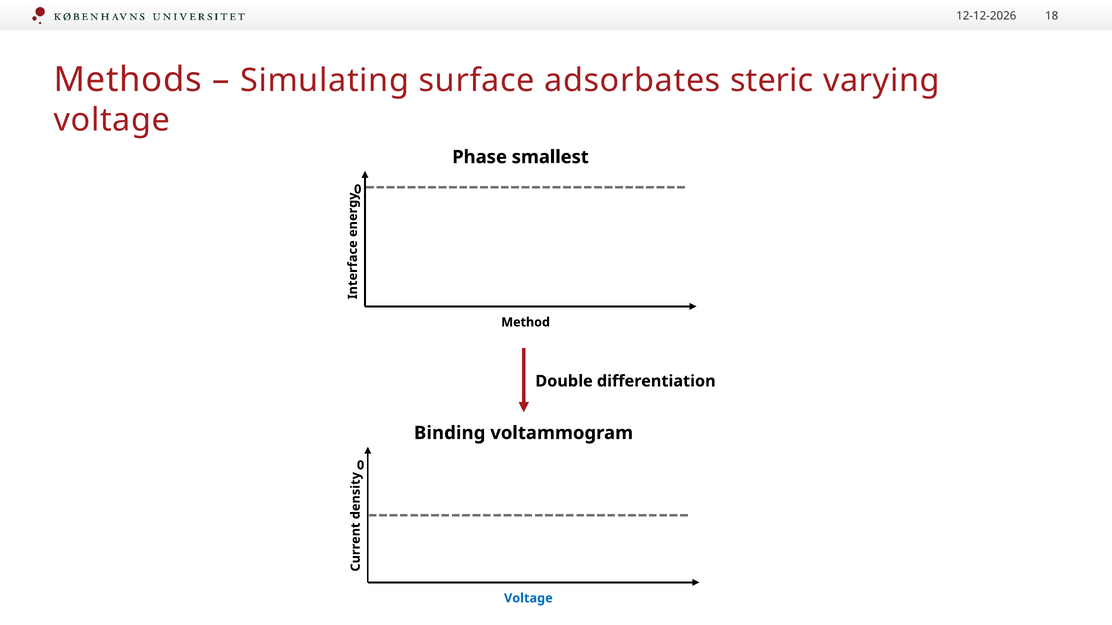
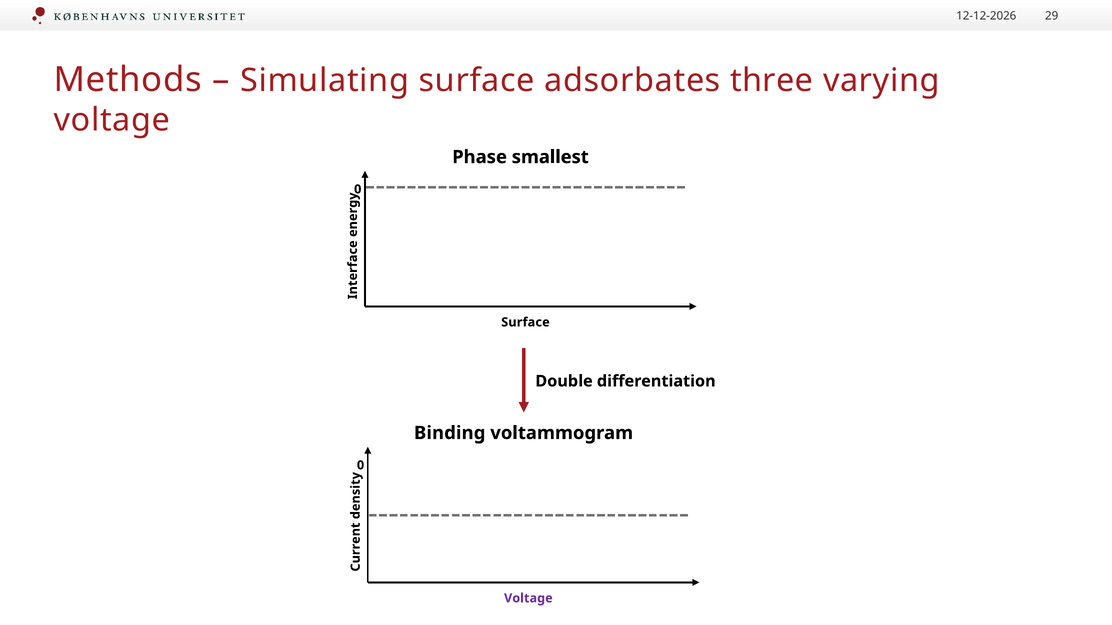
18: 18 -> 29 (1052, 16)
steric: steric -> three (772, 81)
Method: Method -> Surface (525, 322)
Voltage colour: blue -> purple (528, 599)
